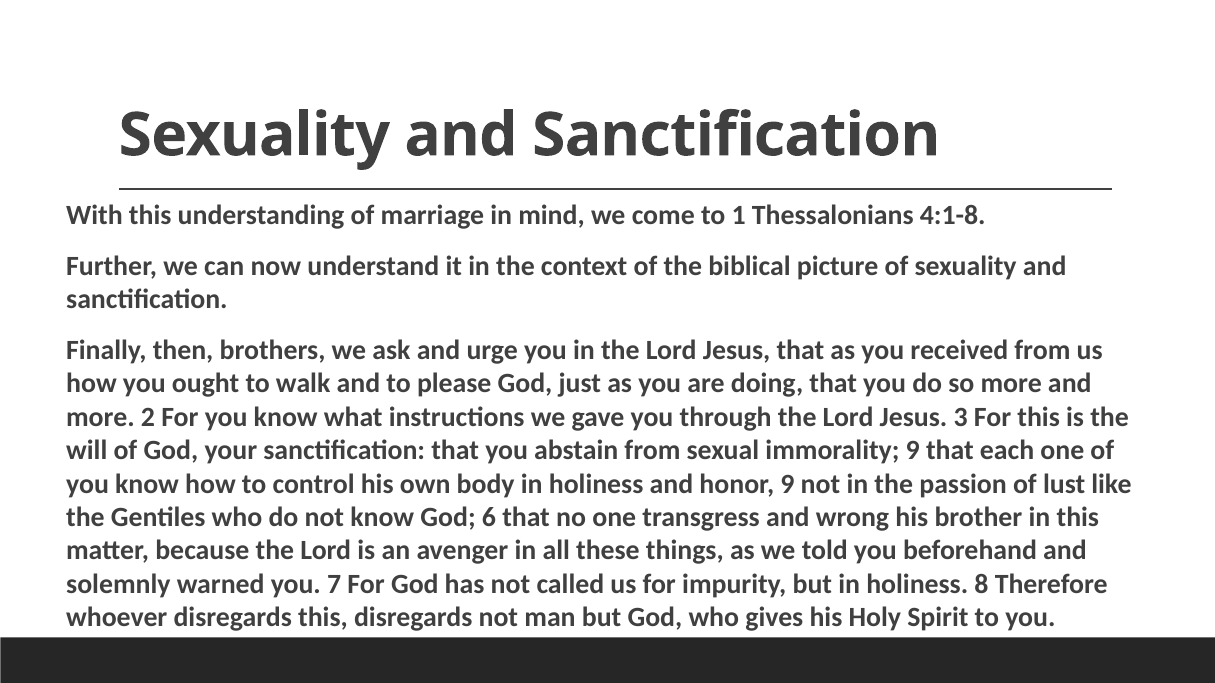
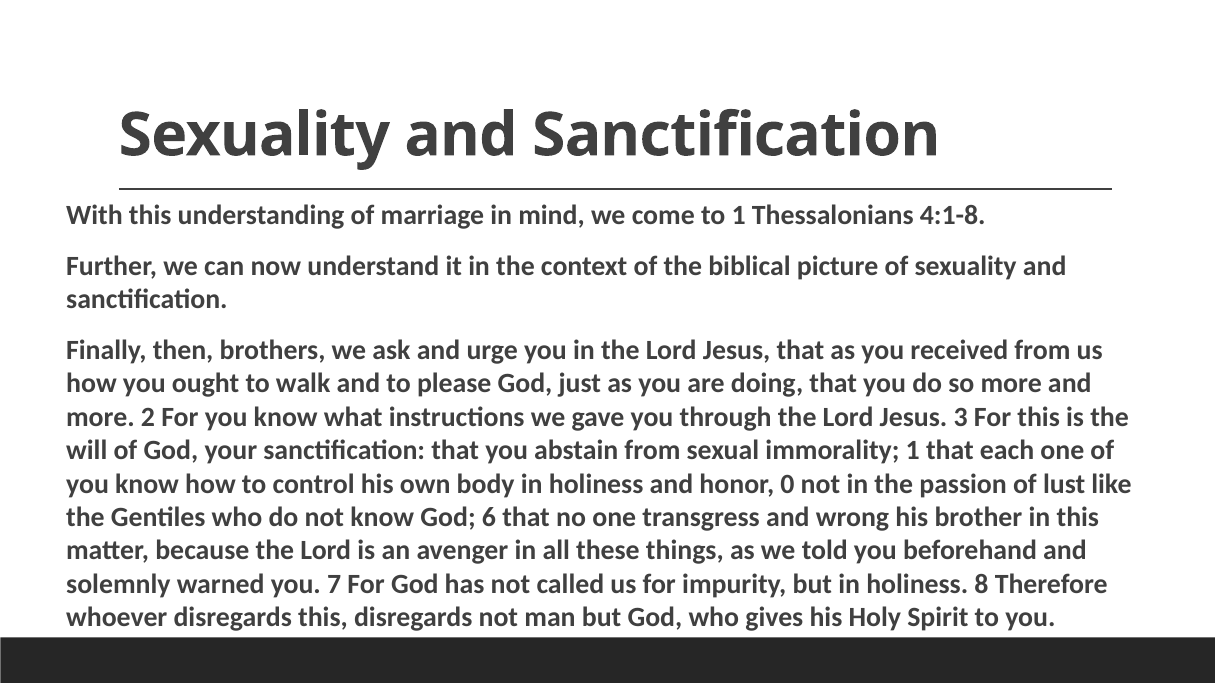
immorality 9: 9 -> 1 (913, 451)
honor 9: 9 -> 0 (787, 484)
